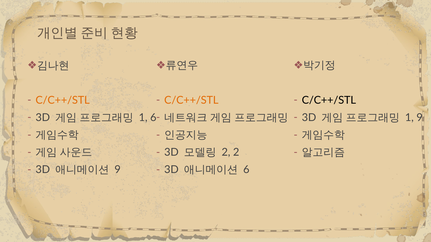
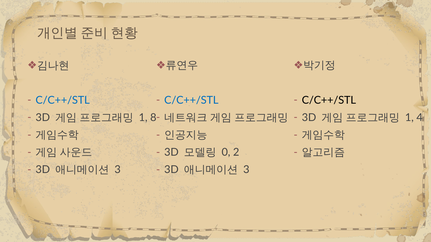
C/C++/STL colour: orange -> blue (191, 100)
C/C++/STL colour: orange -> blue (63, 100)
1 6: 6 -> 8 (153, 118)
1 9: 9 -> 4 (420, 118)
2: 2 -> 0 (226, 153)
6: 6 -> 3 (246, 170)
9: 9 -> 3 (118, 170)
